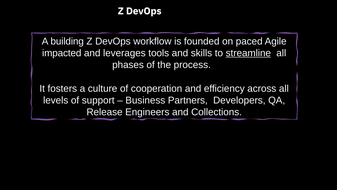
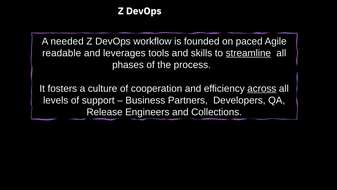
building: building -> needed (67, 41)
impacted: impacted -> readable (62, 53)
across underline: none -> present (262, 88)
